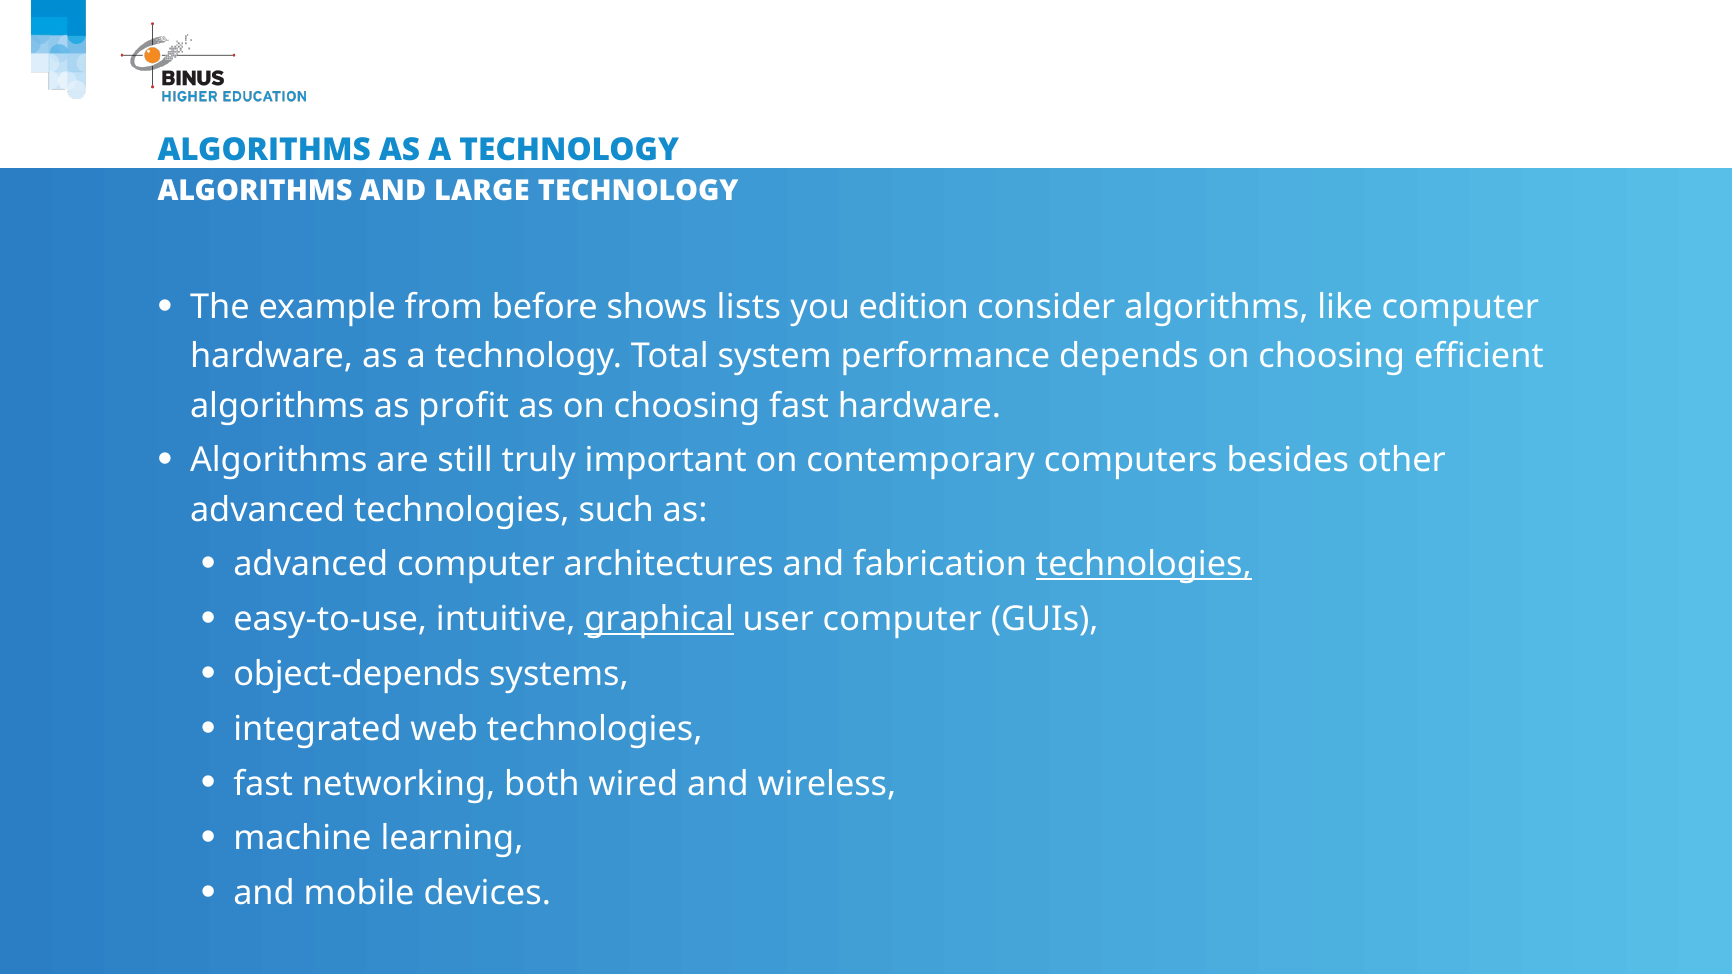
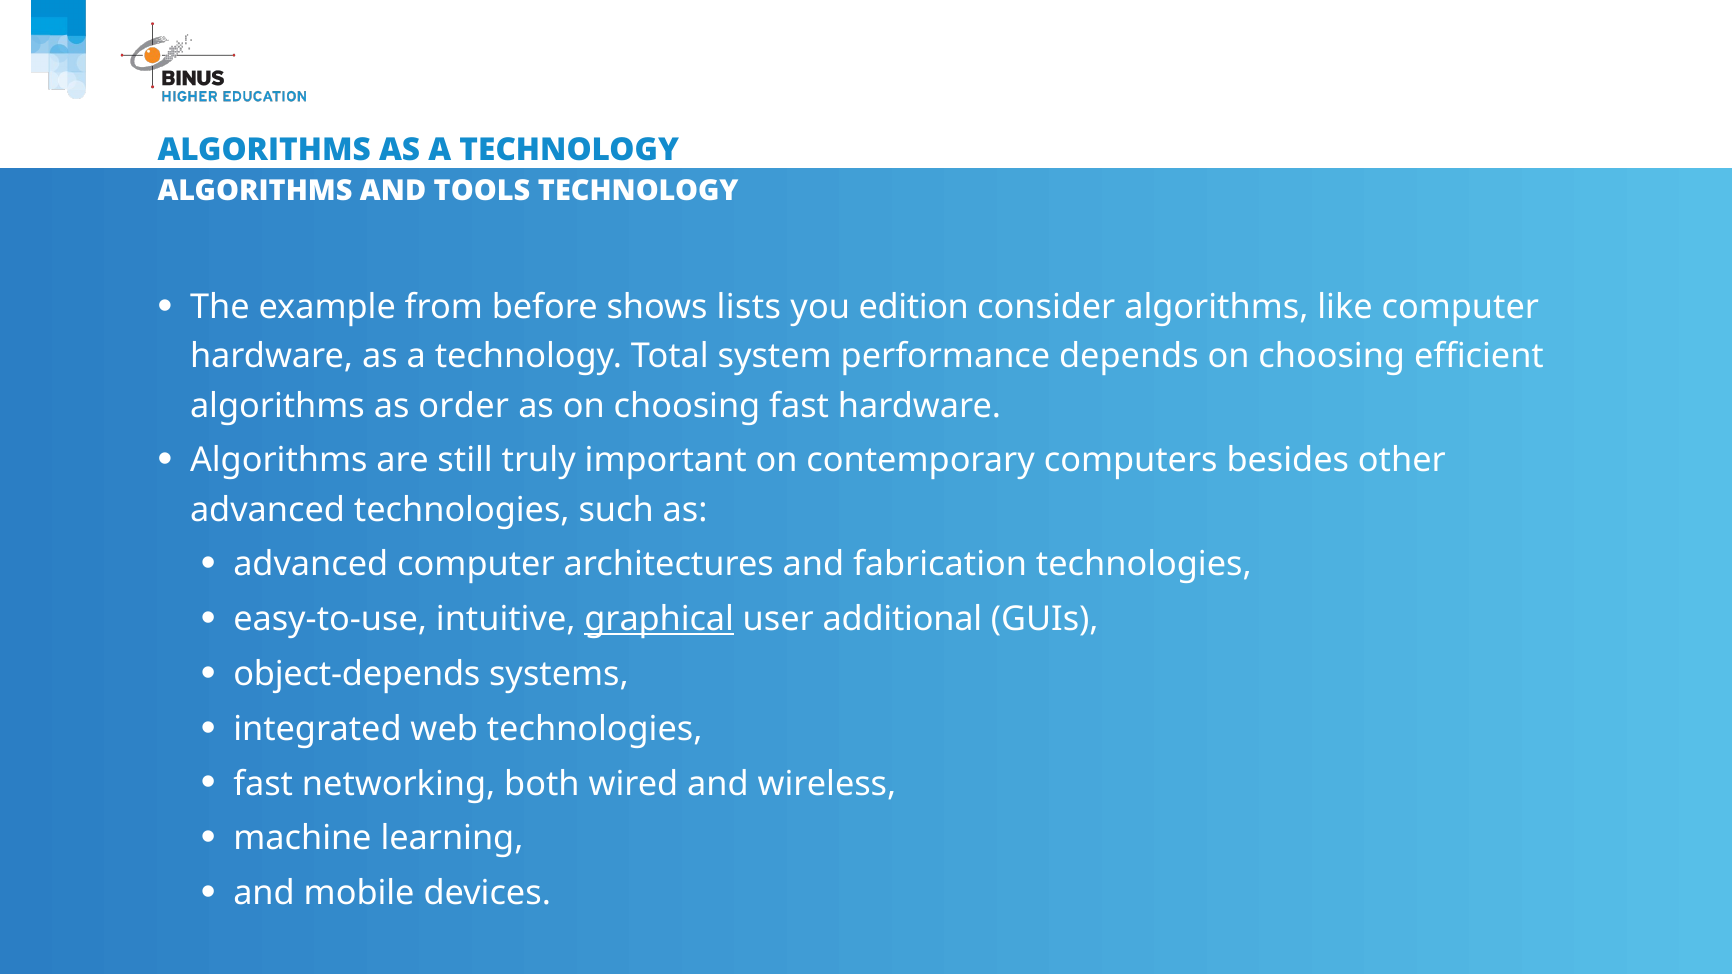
LARGE: LARGE -> TOOLS (482, 191)
profit: profit -> order (464, 406)
technologies underline: present -> none (1144, 565)
user computer: computer -> additional (902, 620)
